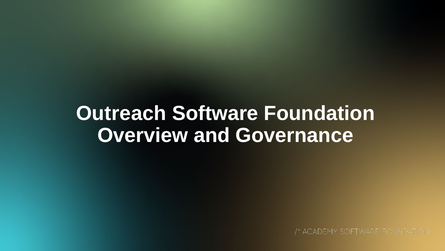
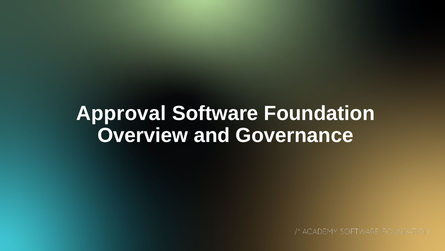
Outreach: Outreach -> Approval (121, 113)
